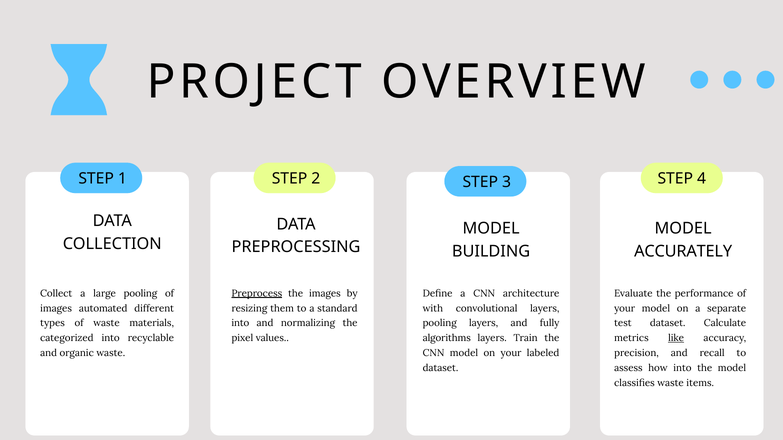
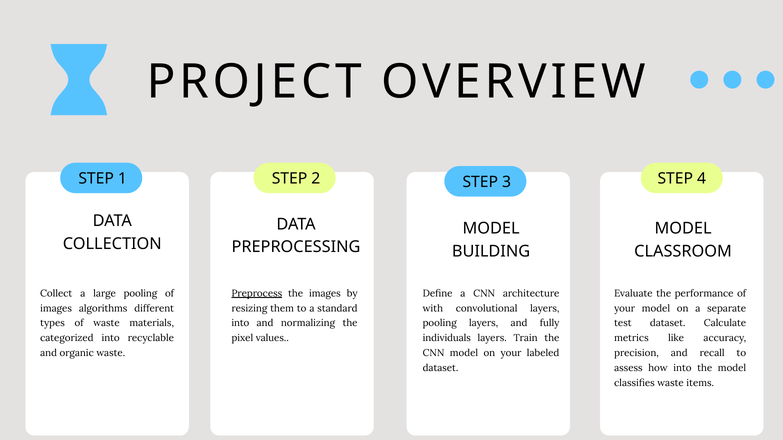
ACCURATELY: ACCURATELY -> CLASSROOM (683, 252)
automated: automated -> algorithms (103, 309)
algorithms: algorithms -> individuals (447, 339)
like underline: present -> none (676, 339)
